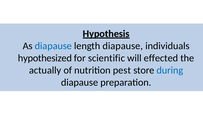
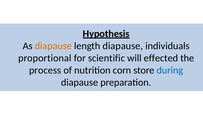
diapause colour: blue -> orange (53, 46)
hypothesized: hypothesized -> proportional (45, 58)
actually: actually -> process (45, 70)
pest: pest -> corn (122, 70)
